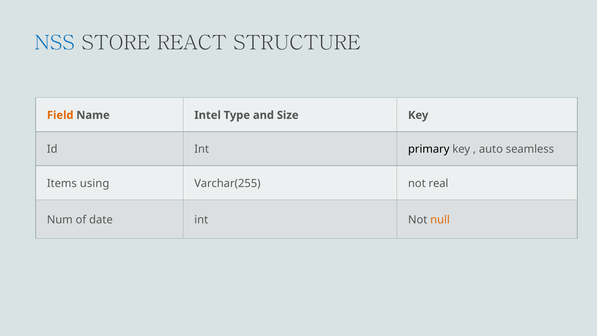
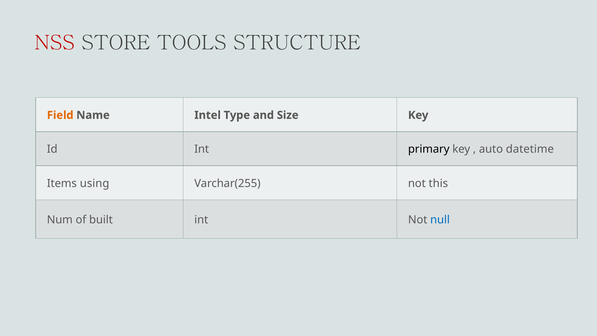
NSS colour: blue -> red (55, 43)
REACT: REACT -> TOOLS (192, 43)
seamless: seamless -> datetime (530, 149)
real: real -> this (438, 183)
date: date -> built (101, 220)
null colour: orange -> blue (440, 220)
